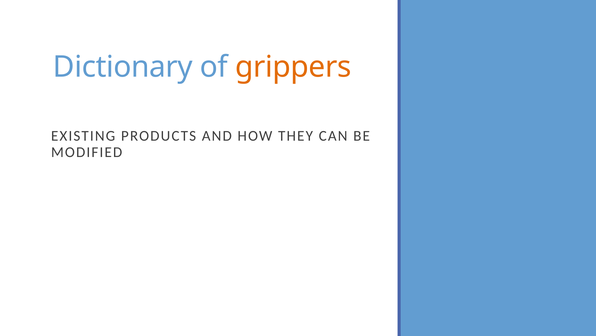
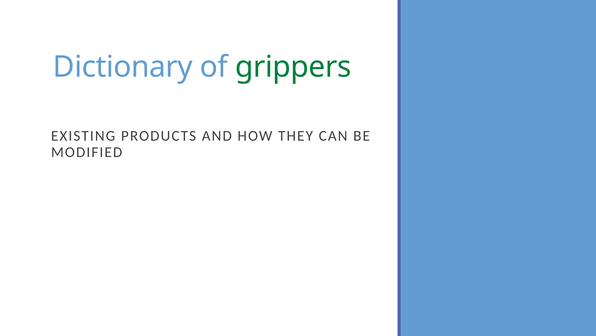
grippers colour: orange -> green (293, 67)
